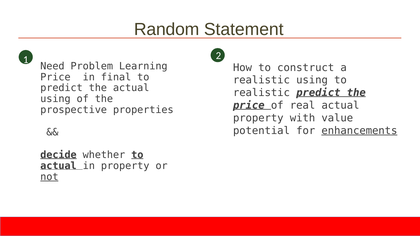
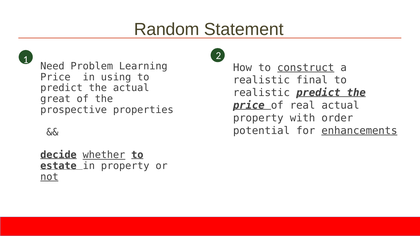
construct underline: none -> present (306, 68)
final: final -> using (116, 77)
realistic using: using -> final (312, 80)
using: using -> great (55, 99)
value: value -> order (337, 118)
whether underline: none -> present (104, 155)
actual: actual -> estate (58, 166)
